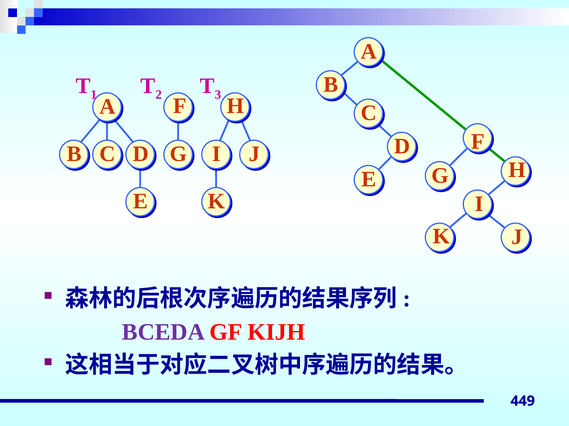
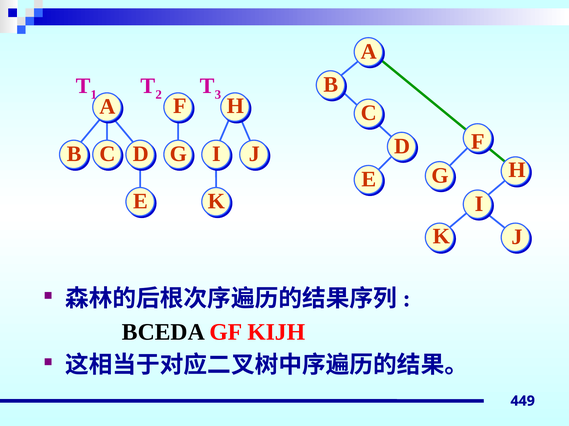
BCEDA colour: purple -> black (163, 332)
